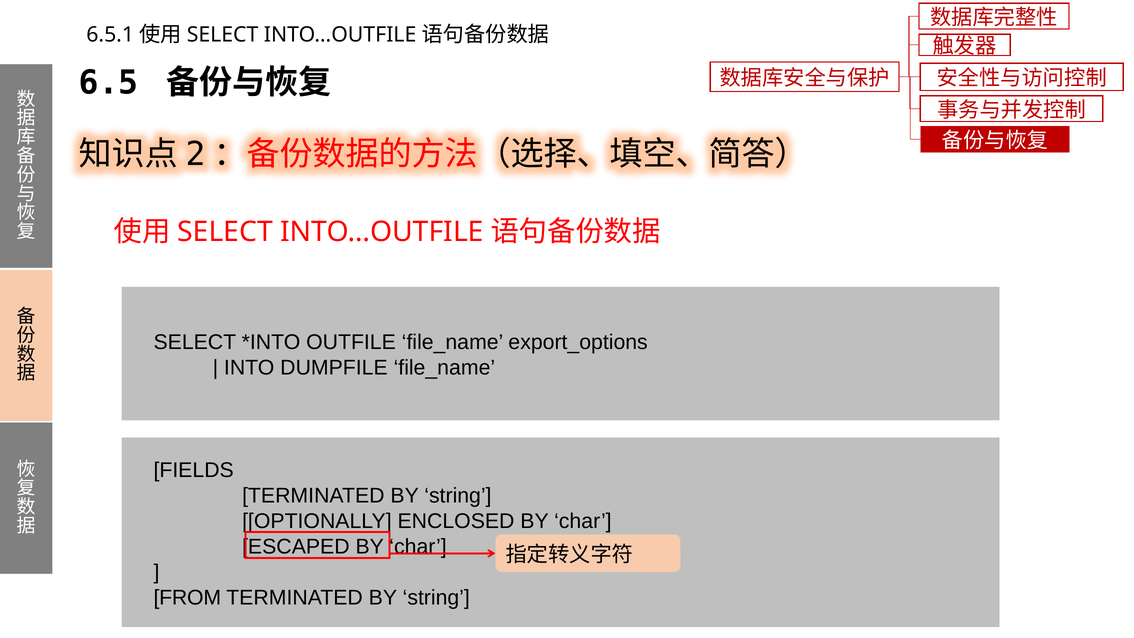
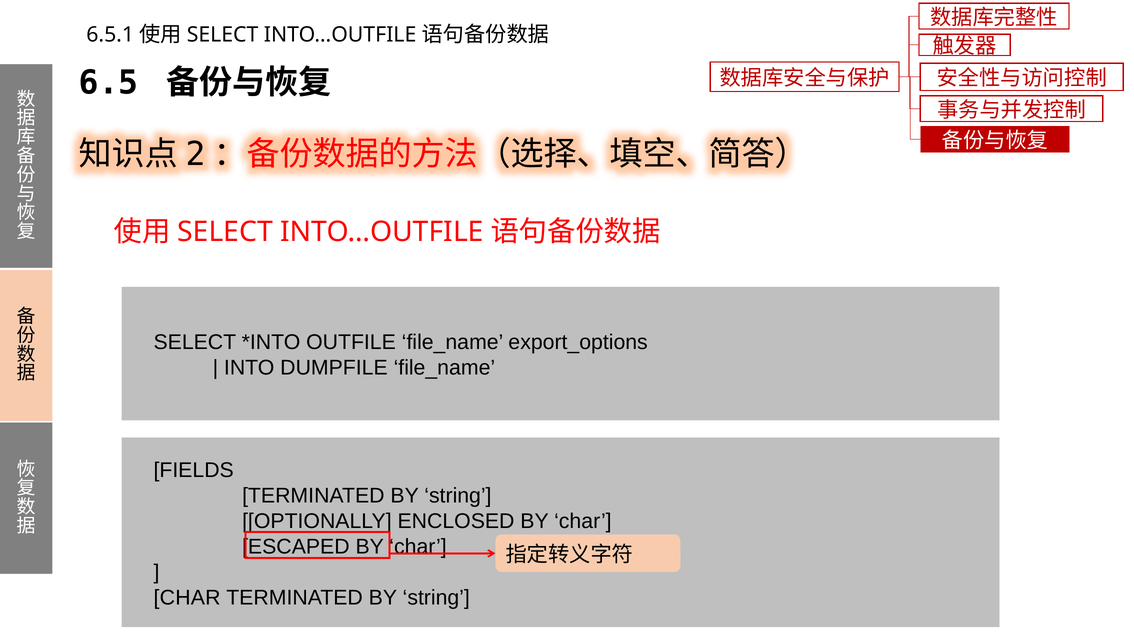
FROM: FROM -> CHAR (187, 597)
